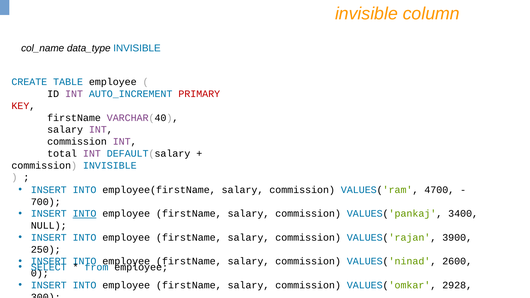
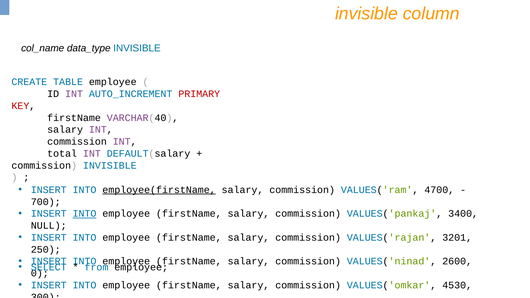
employee(firstName underline: none -> present (159, 190)
3900: 3900 -> 3201 (457, 238)
2928: 2928 -> 4530 (457, 285)
